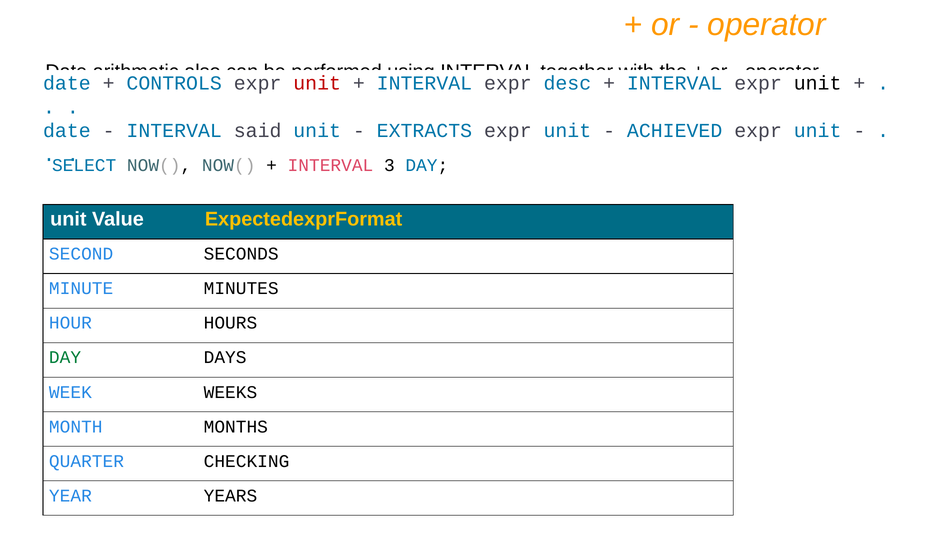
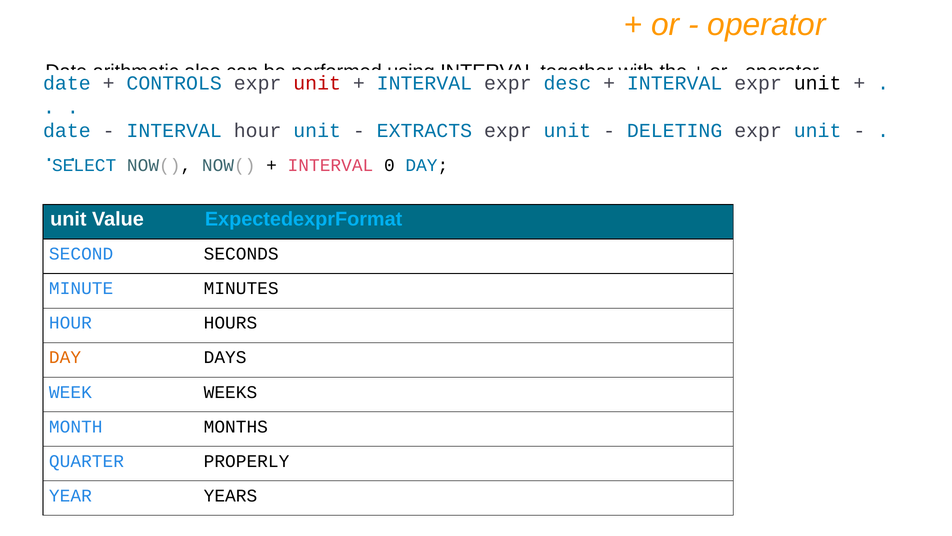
INTERVAL said: said -> hour (258, 131)
ACHIEVED: ACHIEVED -> DELETING (675, 131)
3: 3 -> 0 (389, 165)
ExpectedexprFormat colour: yellow -> light blue (304, 219)
DAY colour: green -> orange (65, 357)
CHECKING: CHECKING -> PROPERLY (247, 461)
